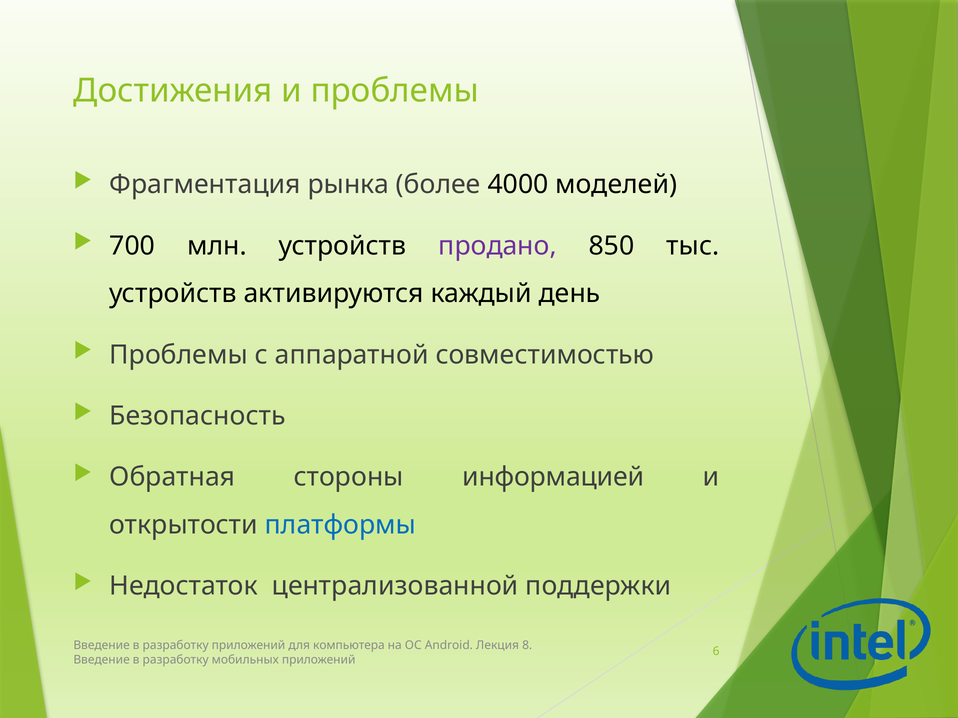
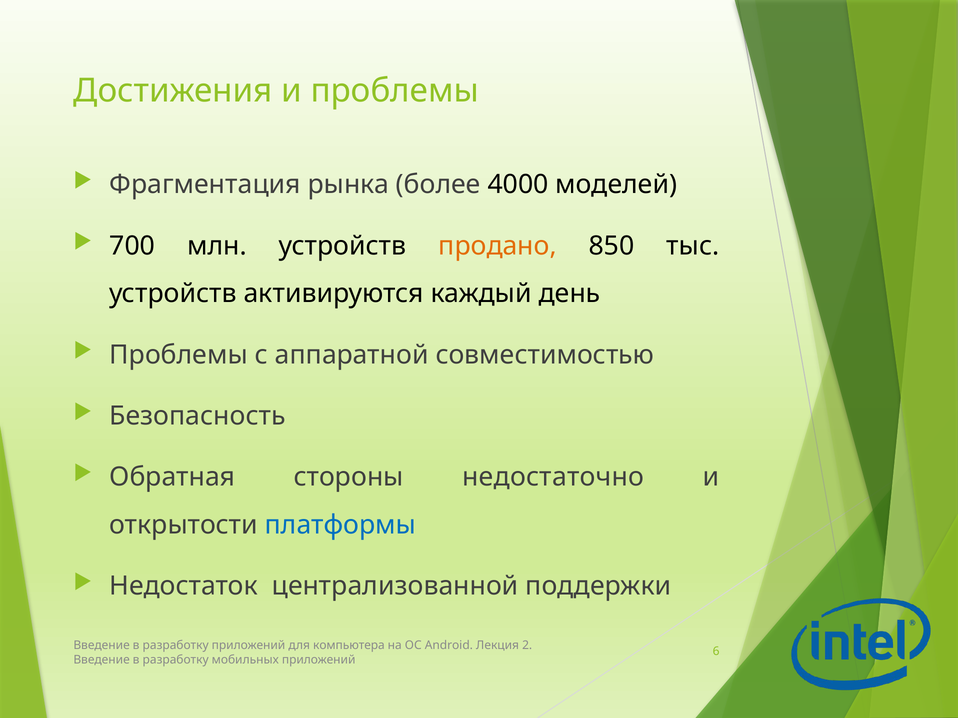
продано colour: purple -> orange (498, 246)
информацией: информацией -> недостаточно (553, 477)
8: 8 -> 2 (527, 646)
